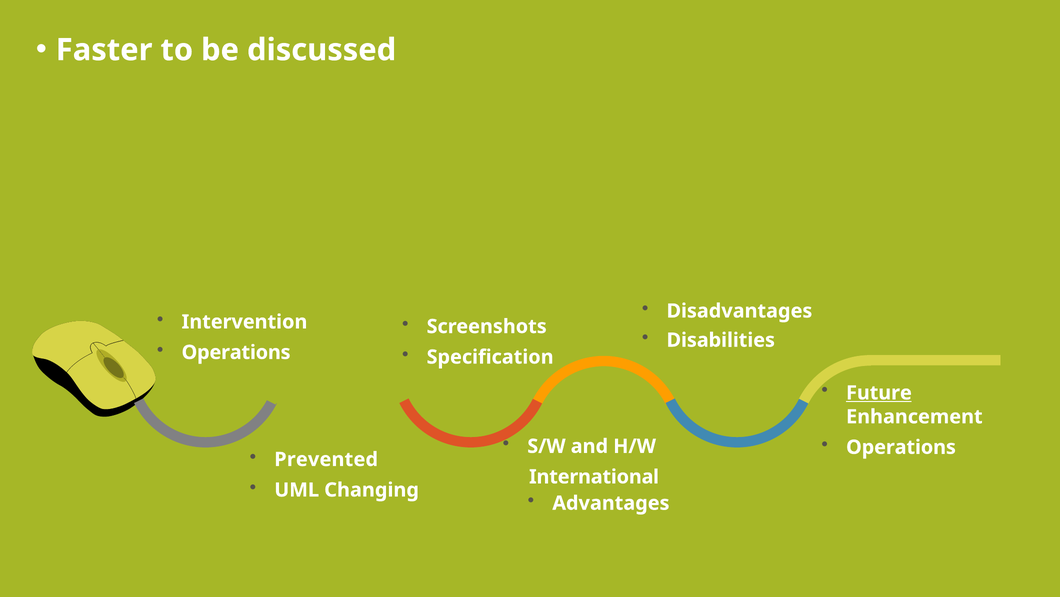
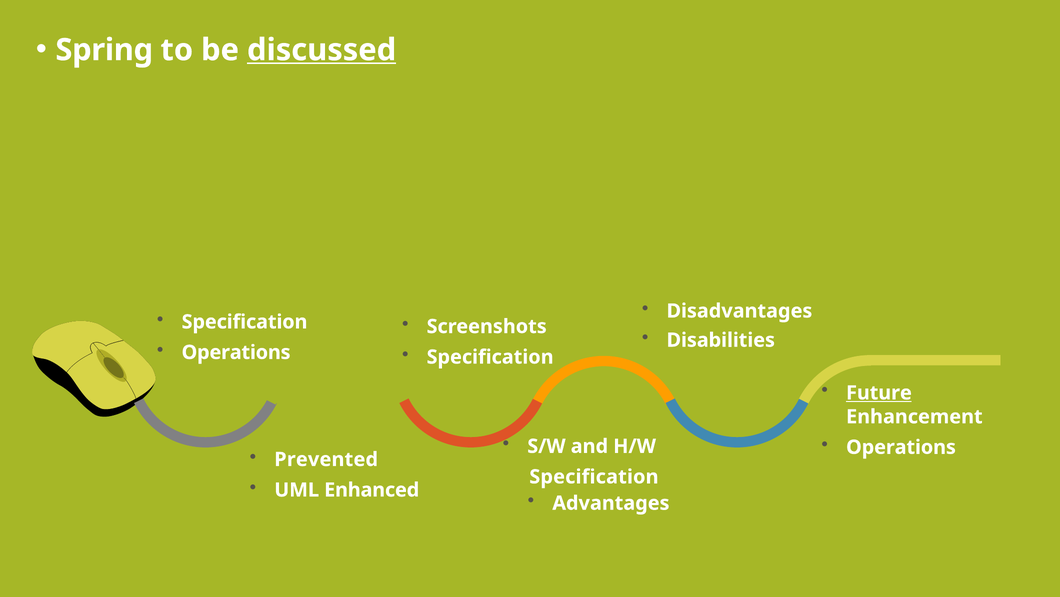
Faster: Faster -> Spring (104, 50)
discussed underline: none -> present (322, 50)
Intervention: Intervention -> Specification (245, 322)
International: International -> Specification (594, 476)
Changing: Changing -> Enhanced (372, 489)
